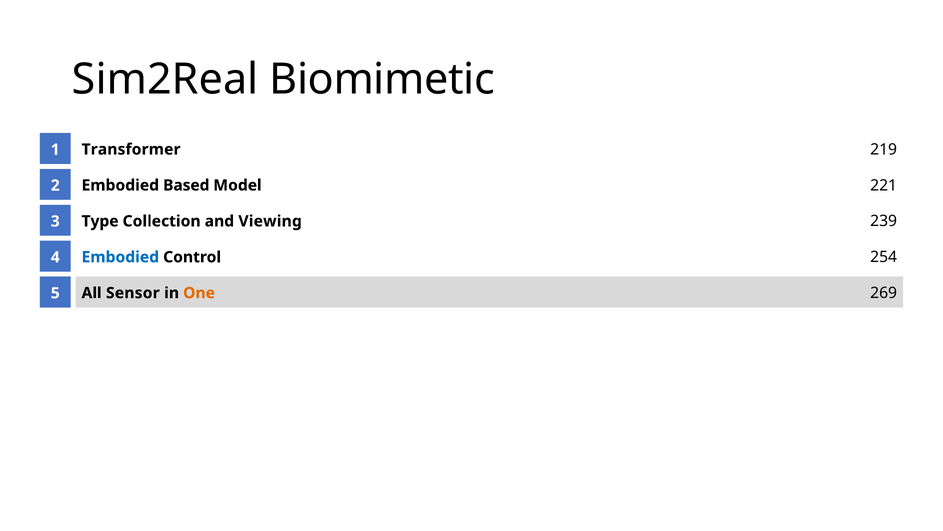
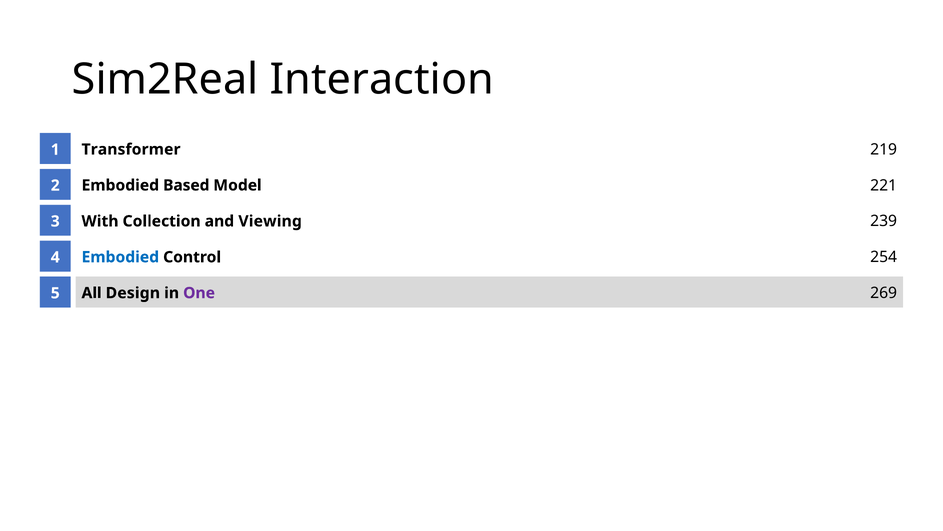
Biomimetic: Biomimetic -> Interaction (382, 79)
Type: Type -> With (100, 221)
Sensor: Sensor -> Design (133, 293)
One colour: orange -> purple (199, 293)
